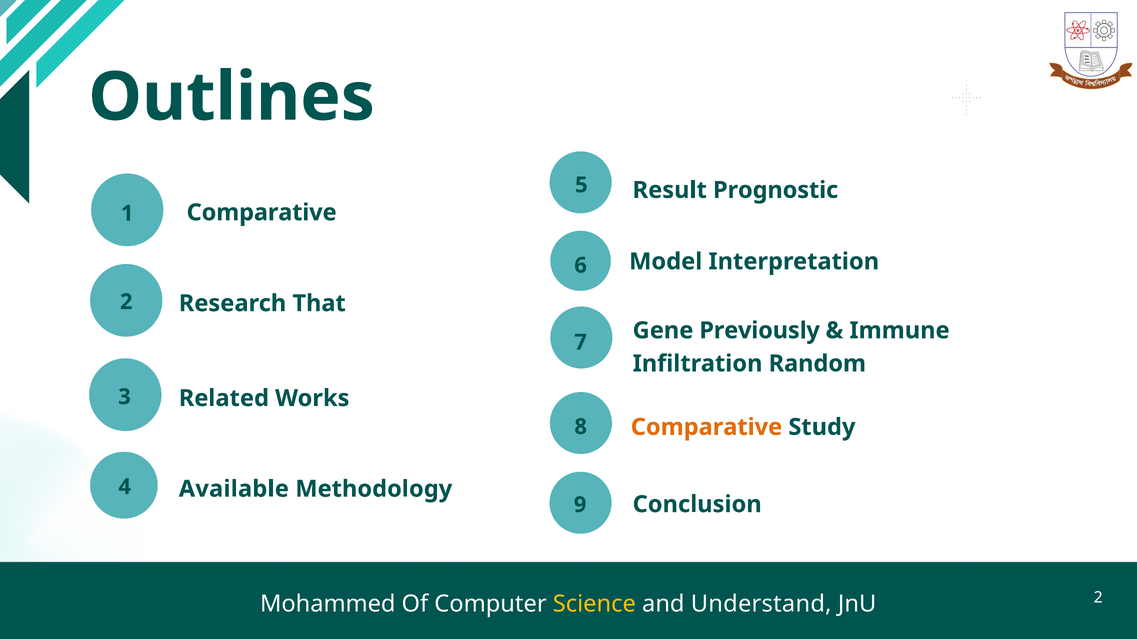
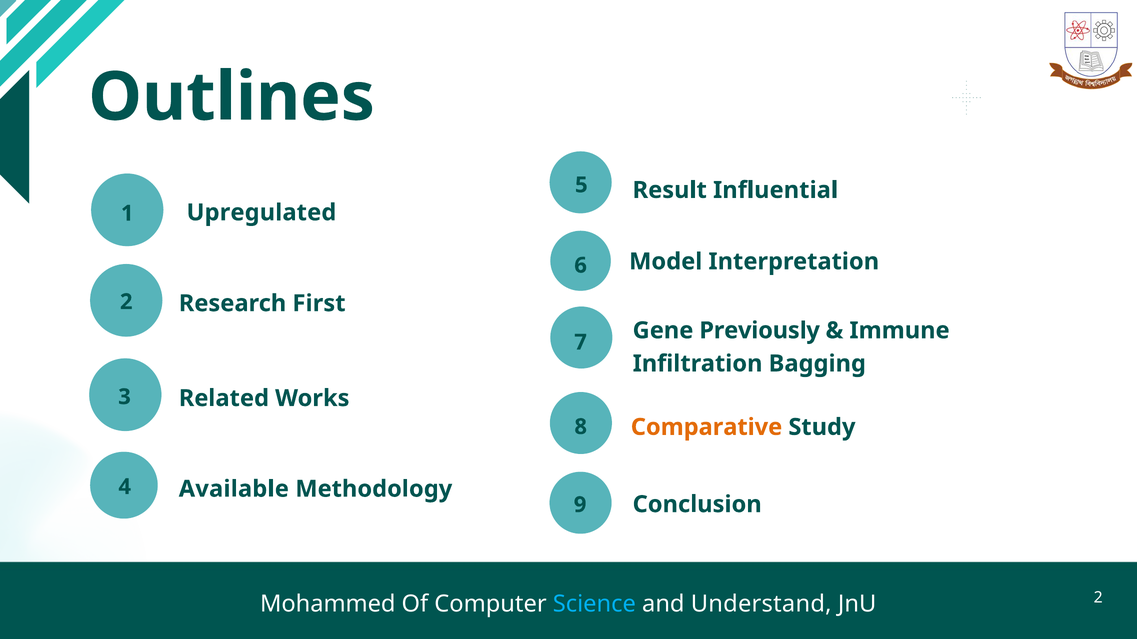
Prognostic: Prognostic -> Influential (776, 190)
Comparative: Comparative -> Upregulated (261, 213)
That: That -> First (319, 304)
Random: Random -> Bagging (817, 364)
Science colour: yellow -> light blue (594, 605)
